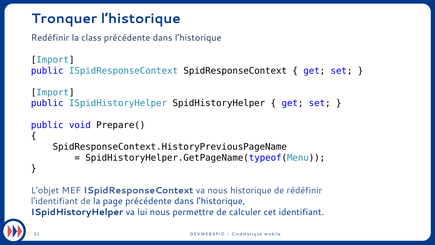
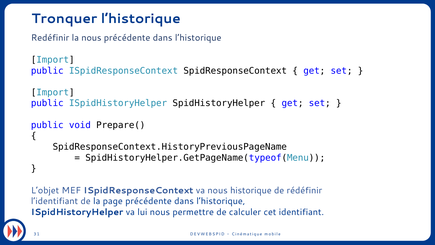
la class: class -> nous (91, 38)
